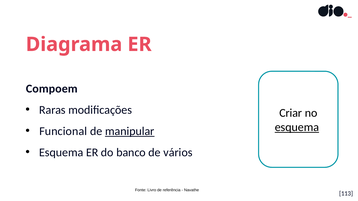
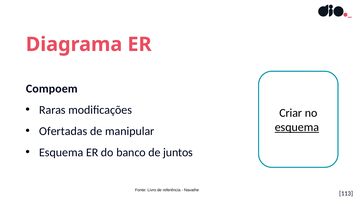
Funcional: Funcional -> Ofertadas (63, 131)
manipular underline: present -> none (130, 131)
vários: vários -> juntos (178, 153)
